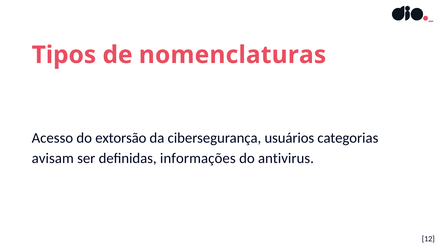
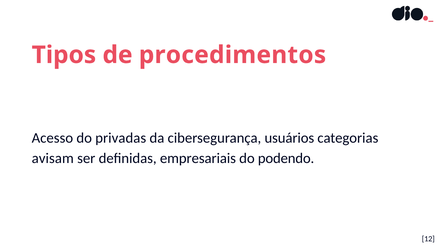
nomenclaturas: nomenclaturas -> procedimentos (233, 55)
extorsão: extorsão -> privadas (121, 138)
informações: informações -> empresariais (198, 158)
antivirus: antivirus -> podendo (286, 158)
